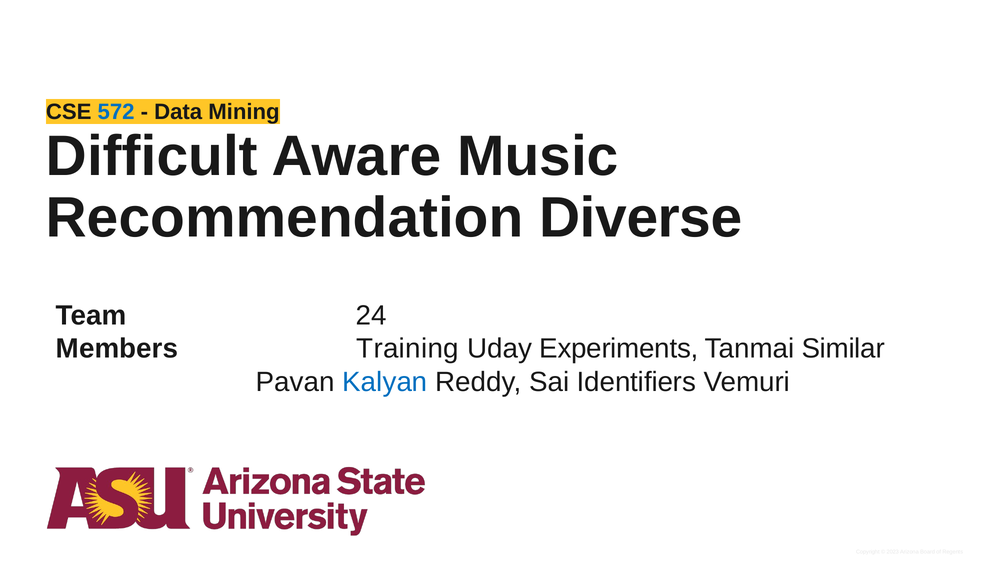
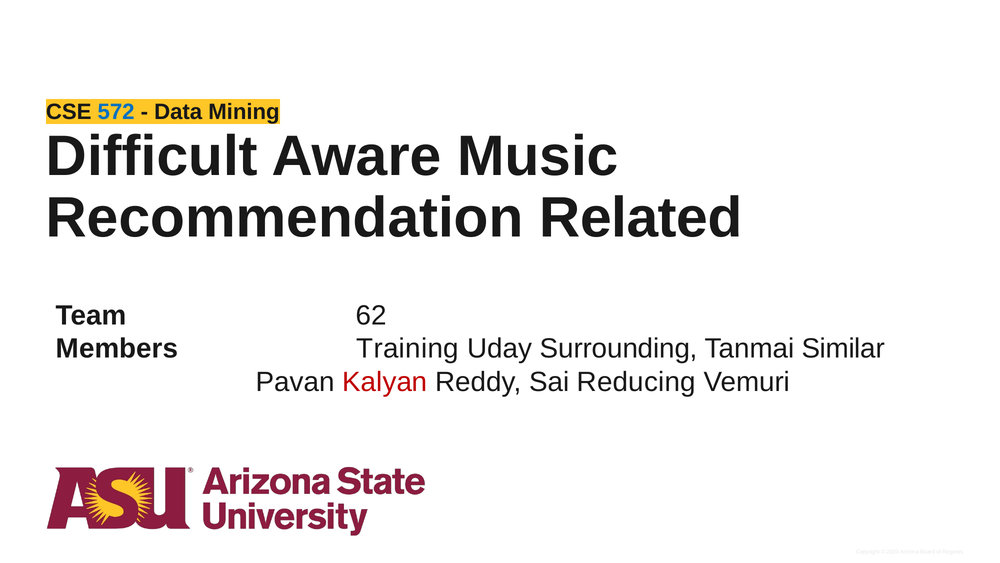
Diverse: Diverse -> Related (641, 218)
24: 24 -> 62 (371, 315)
Experiments: Experiments -> Surrounding (619, 348)
Kalyan colour: blue -> red (385, 382)
Identifiers: Identifiers -> Reducing (636, 382)
